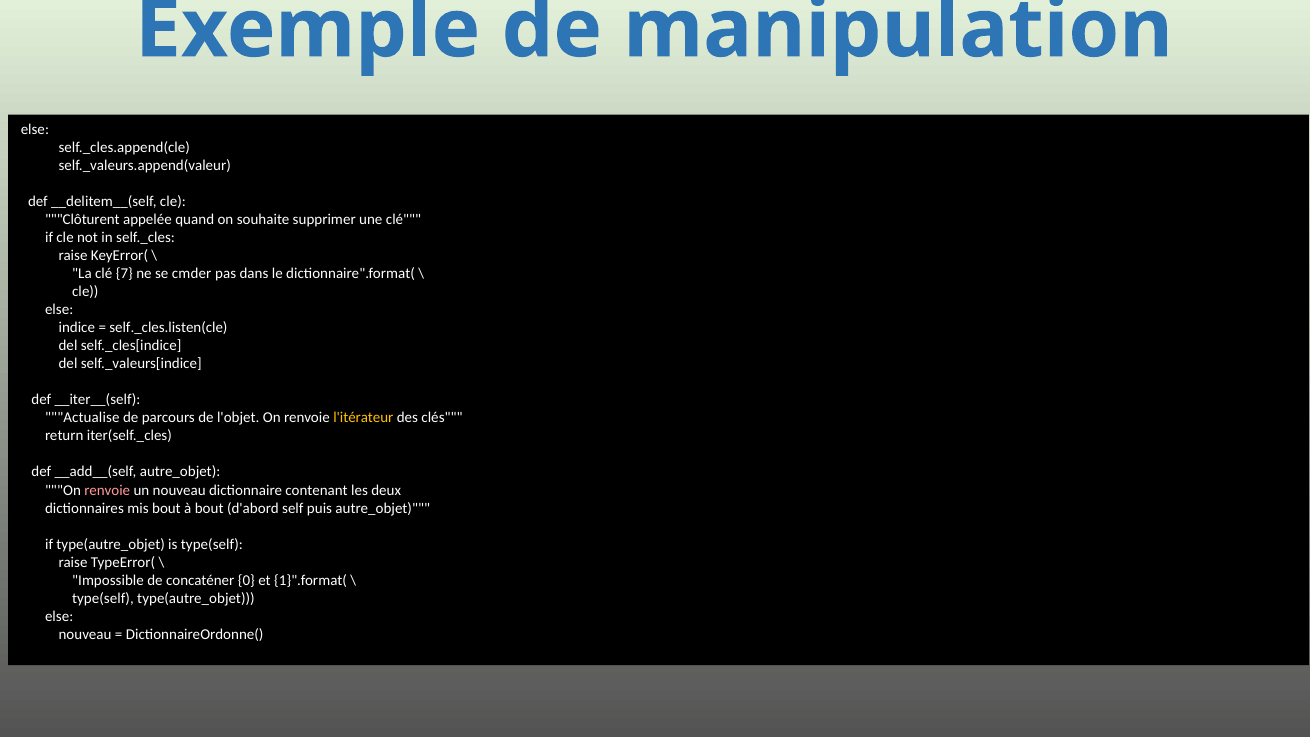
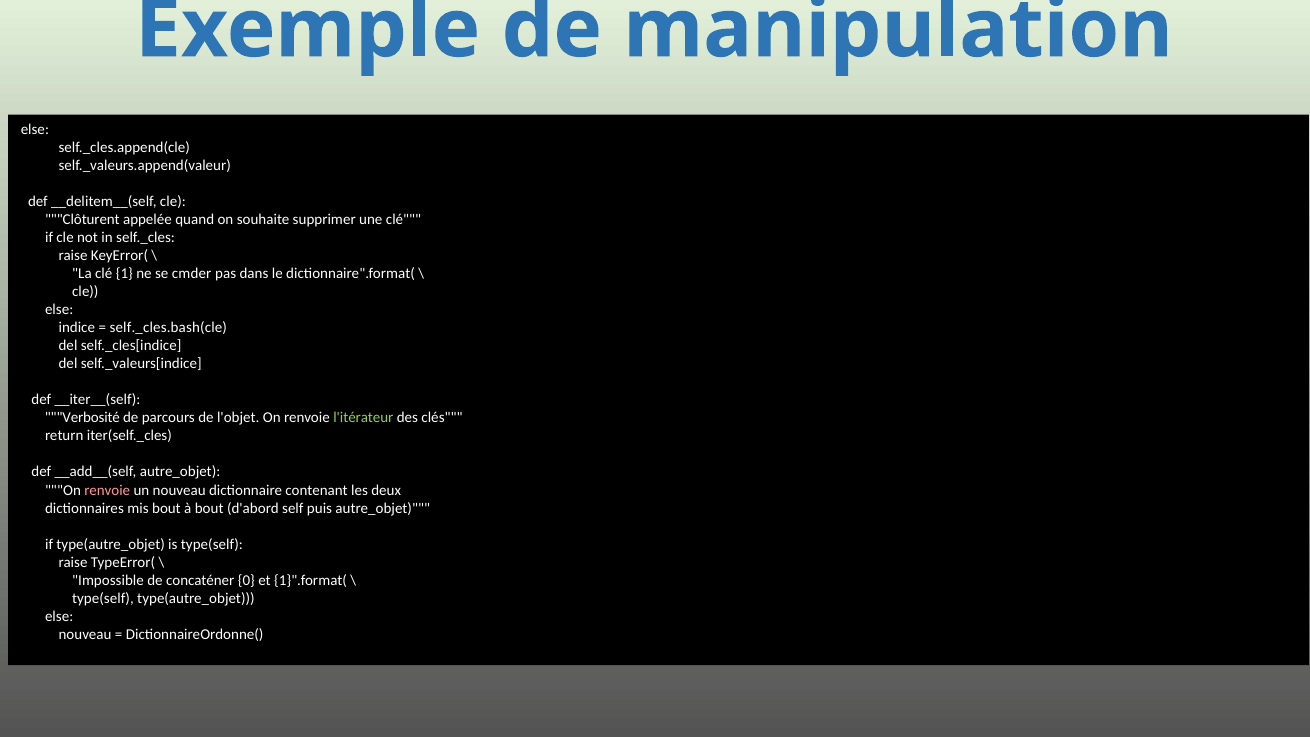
7: 7 -> 1 (124, 274)
self._cles.listen(cle: self._cles.listen(cle -> self._cles.bash(cle (168, 328)
Actualise: Actualise -> Verbosité (82, 418)
l'itérateur colour: yellow -> light green (363, 418)
